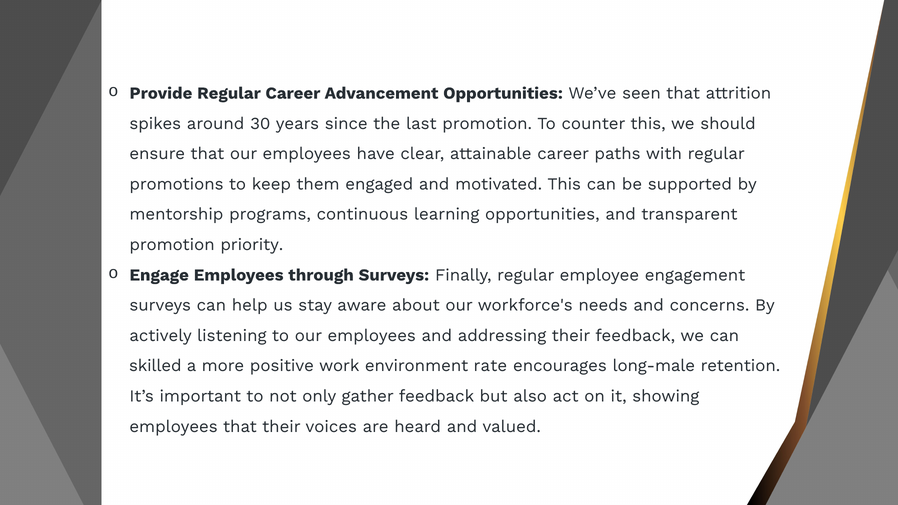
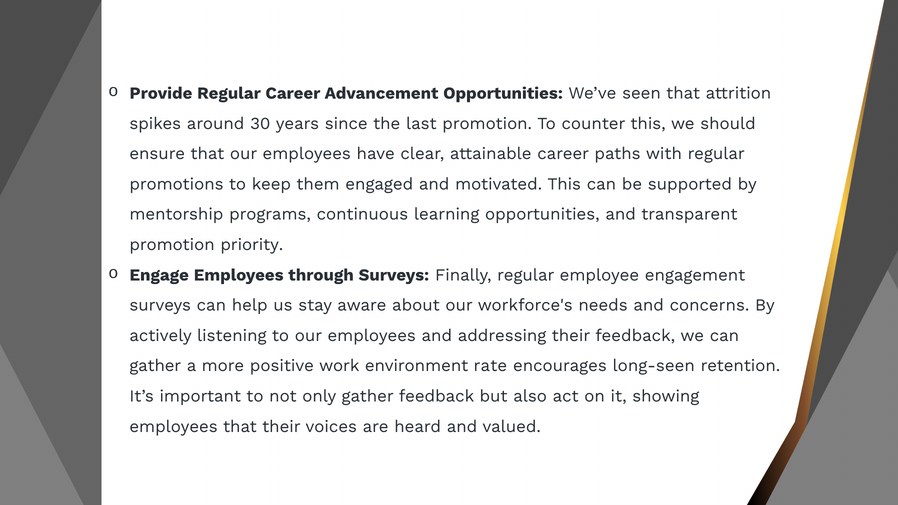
skilled: skilled -> gather (155, 366)
long-male: long-male -> long-seen (654, 366)
